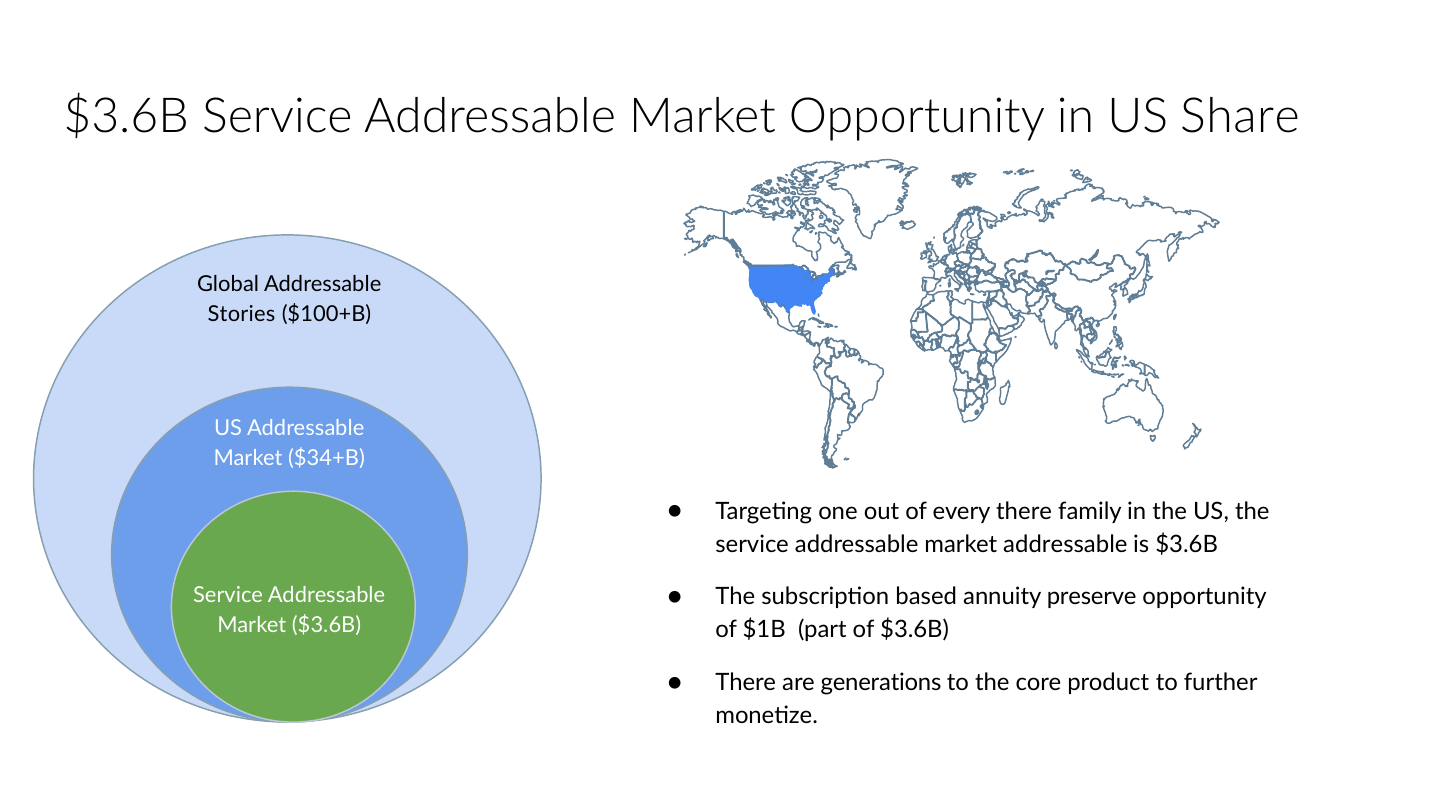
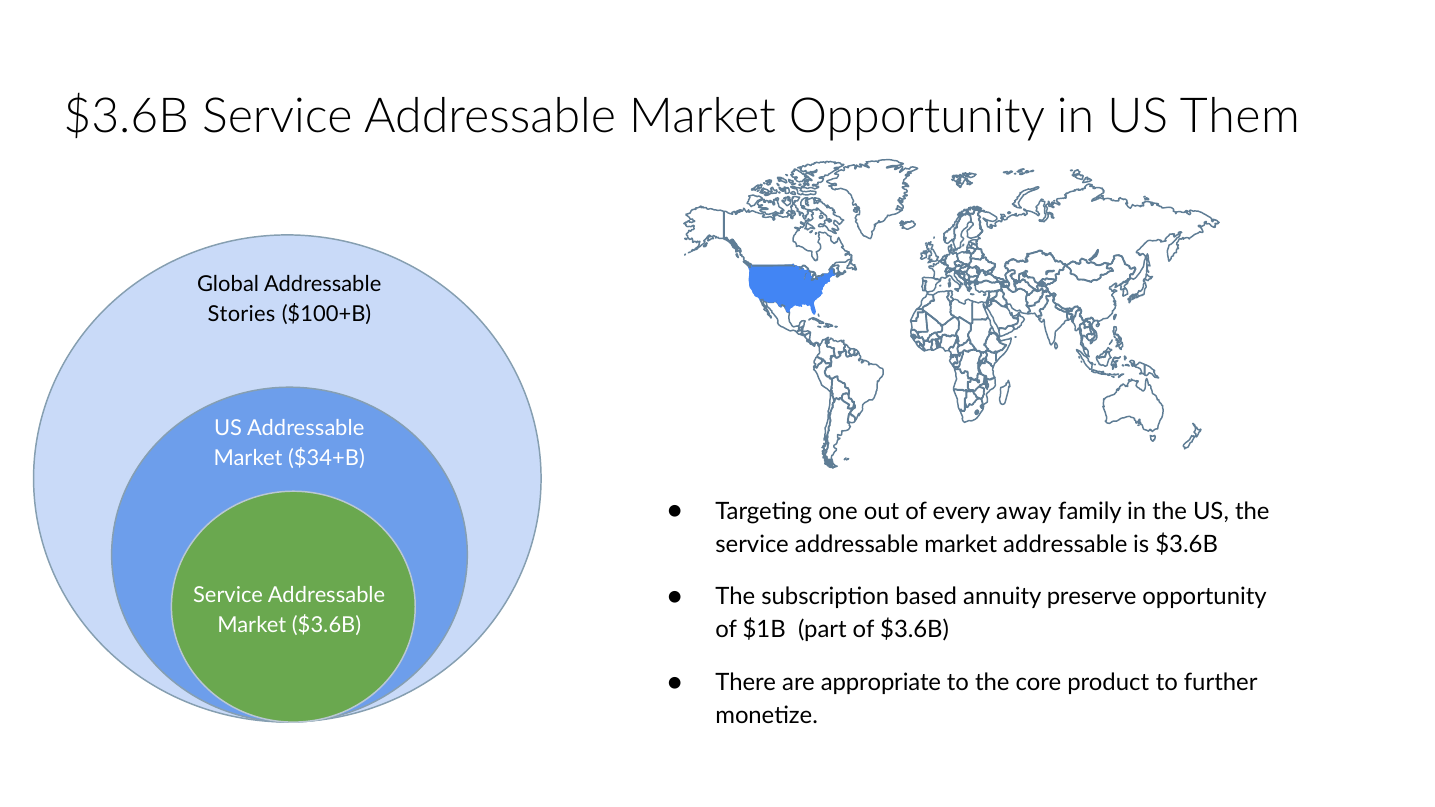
Share: Share -> Them (1240, 117)
every there: there -> away (1024, 511)
generations: generations -> appropriate (881, 683)
